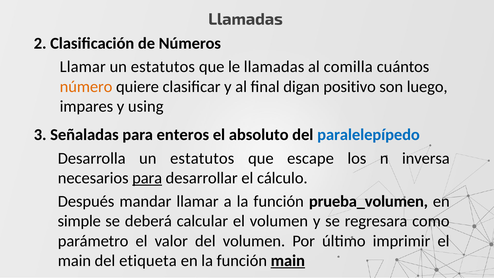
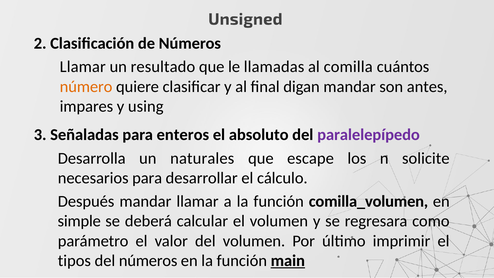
Llamadas: Llamadas -> Unsigned (245, 19)
estatutos: estatutos -> resultado (163, 67)
digan positivo: positivo -> mandar (350, 87)
luego: luego -> antes (427, 87)
paralelepípedo colour: blue -> purple (369, 135)
Desarrolla un estatutos: estatutos -> naturales (202, 158)
inversa: inversa -> solicite (426, 158)
para underline: present -> none (147, 178)
prueba_volumen: prueba_volumen -> comilla_volumen (368, 201)
main: main -> tipos (74, 261)
del etiqueta: etiqueta -> números (148, 261)
